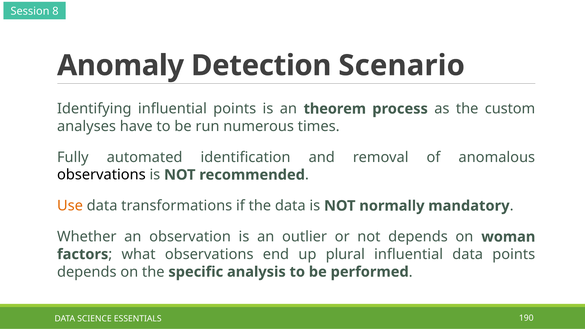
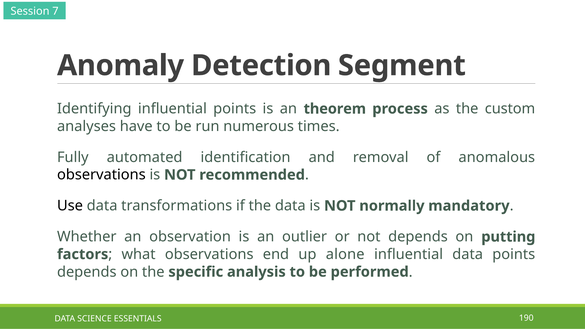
8: 8 -> 7 (55, 11)
Scenario: Scenario -> Segment (402, 66)
Use colour: orange -> black (70, 206)
woman: woman -> putting (508, 237)
plural: plural -> alone (345, 254)
